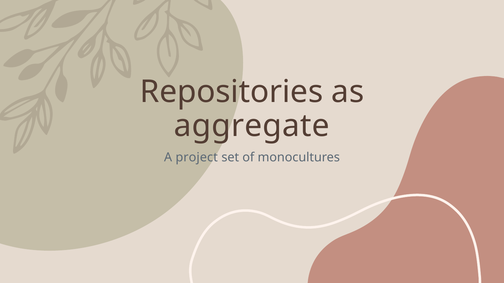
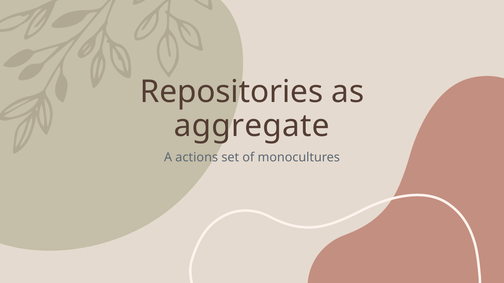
project: project -> actions (197, 158)
